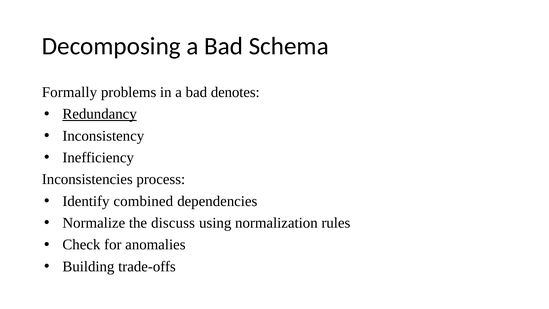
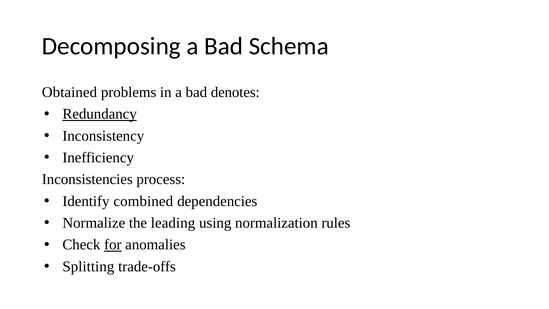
Formally: Formally -> Obtained (69, 92)
discuss: discuss -> leading (173, 223)
for underline: none -> present (113, 245)
Building: Building -> Splitting (88, 266)
